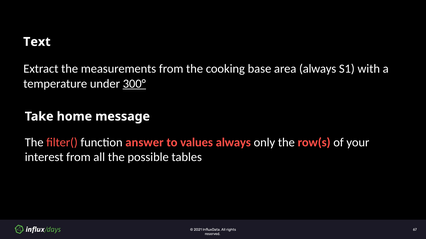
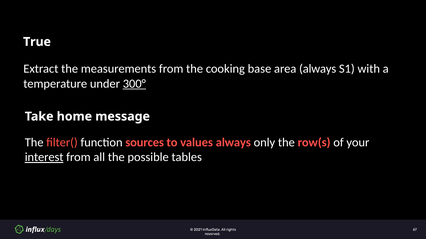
Text: Text -> True (37, 42)
answer: answer -> sources (145, 143)
interest underline: none -> present (44, 158)
